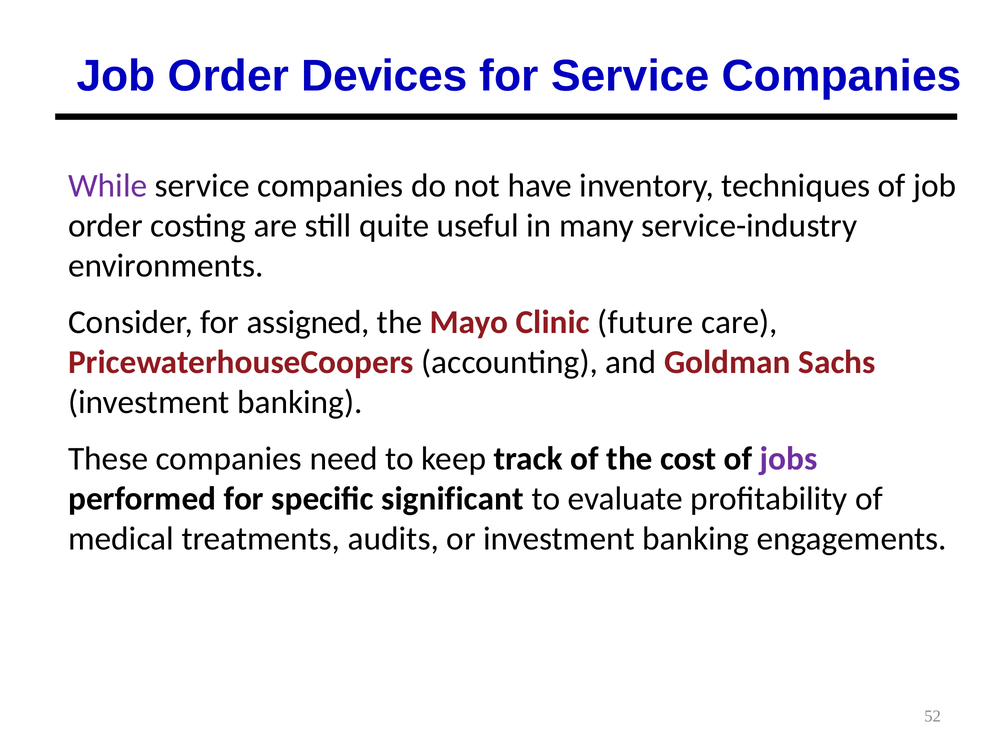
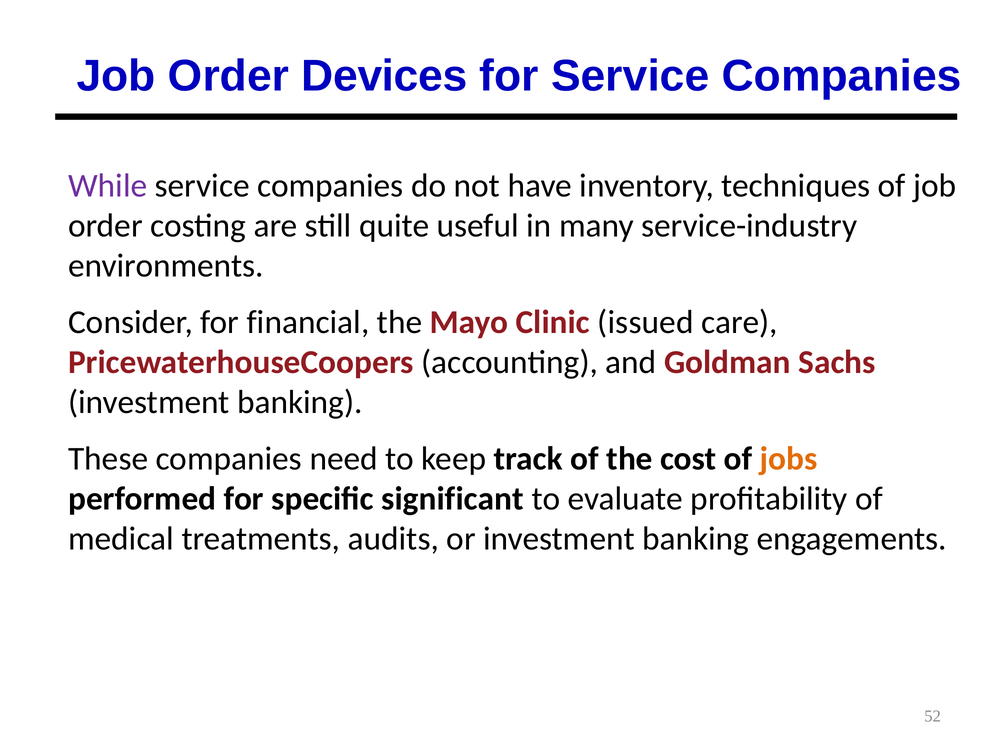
assigned: assigned -> financial (308, 323)
future: future -> issued (646, 323)
jobs colour: purple -> orange (789, 459)
